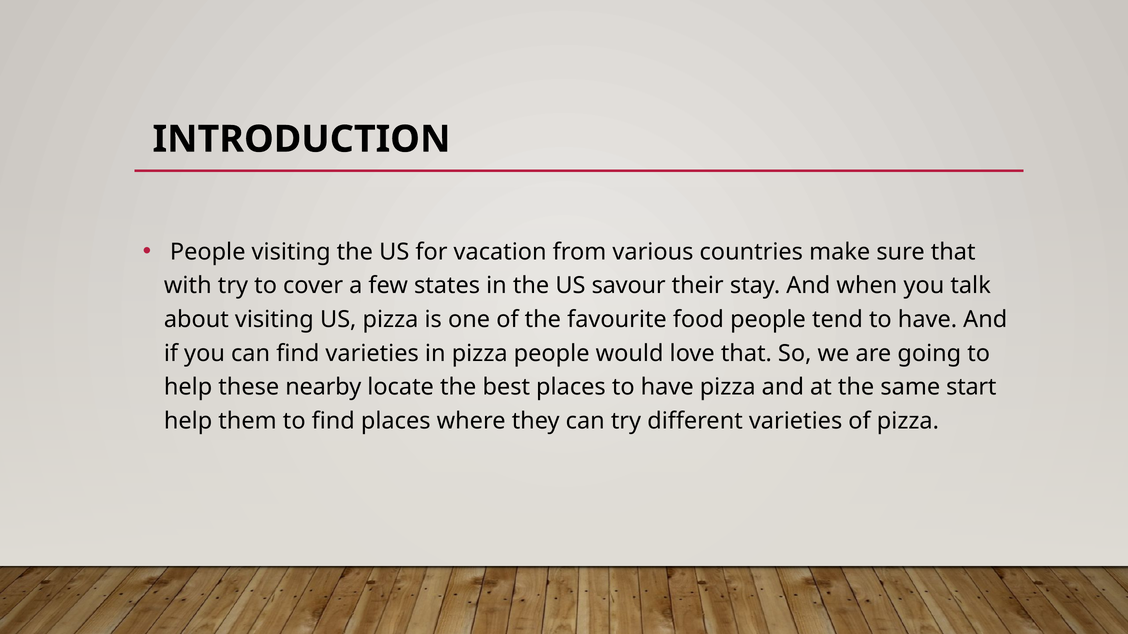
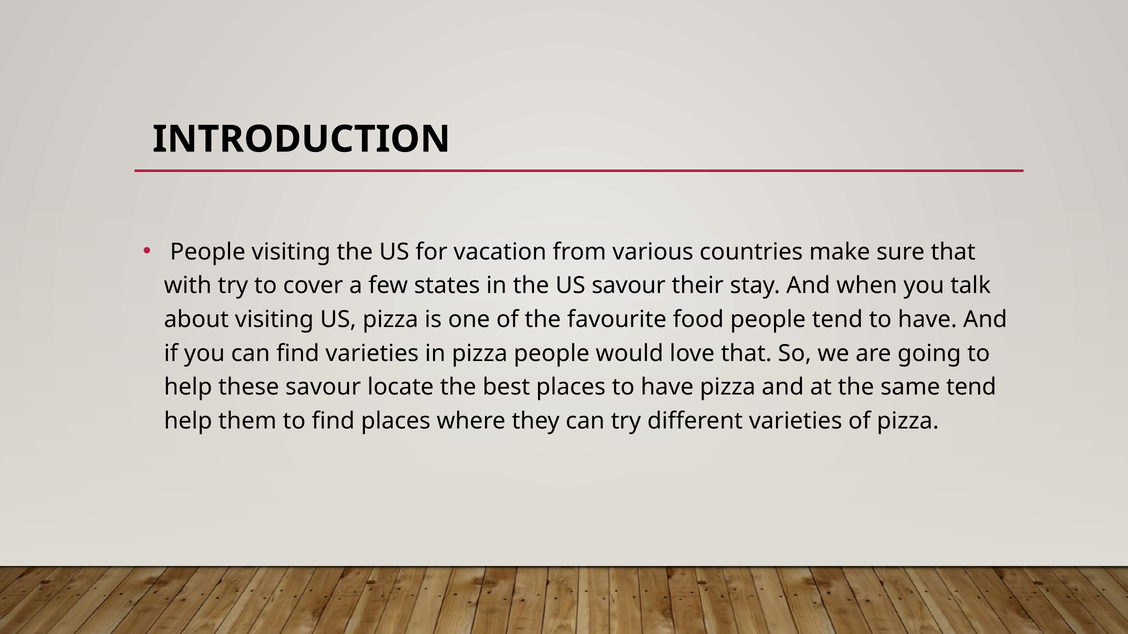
these nearby: nearby -> savour (323, 387)
same start: start -> tend (971, 387)
